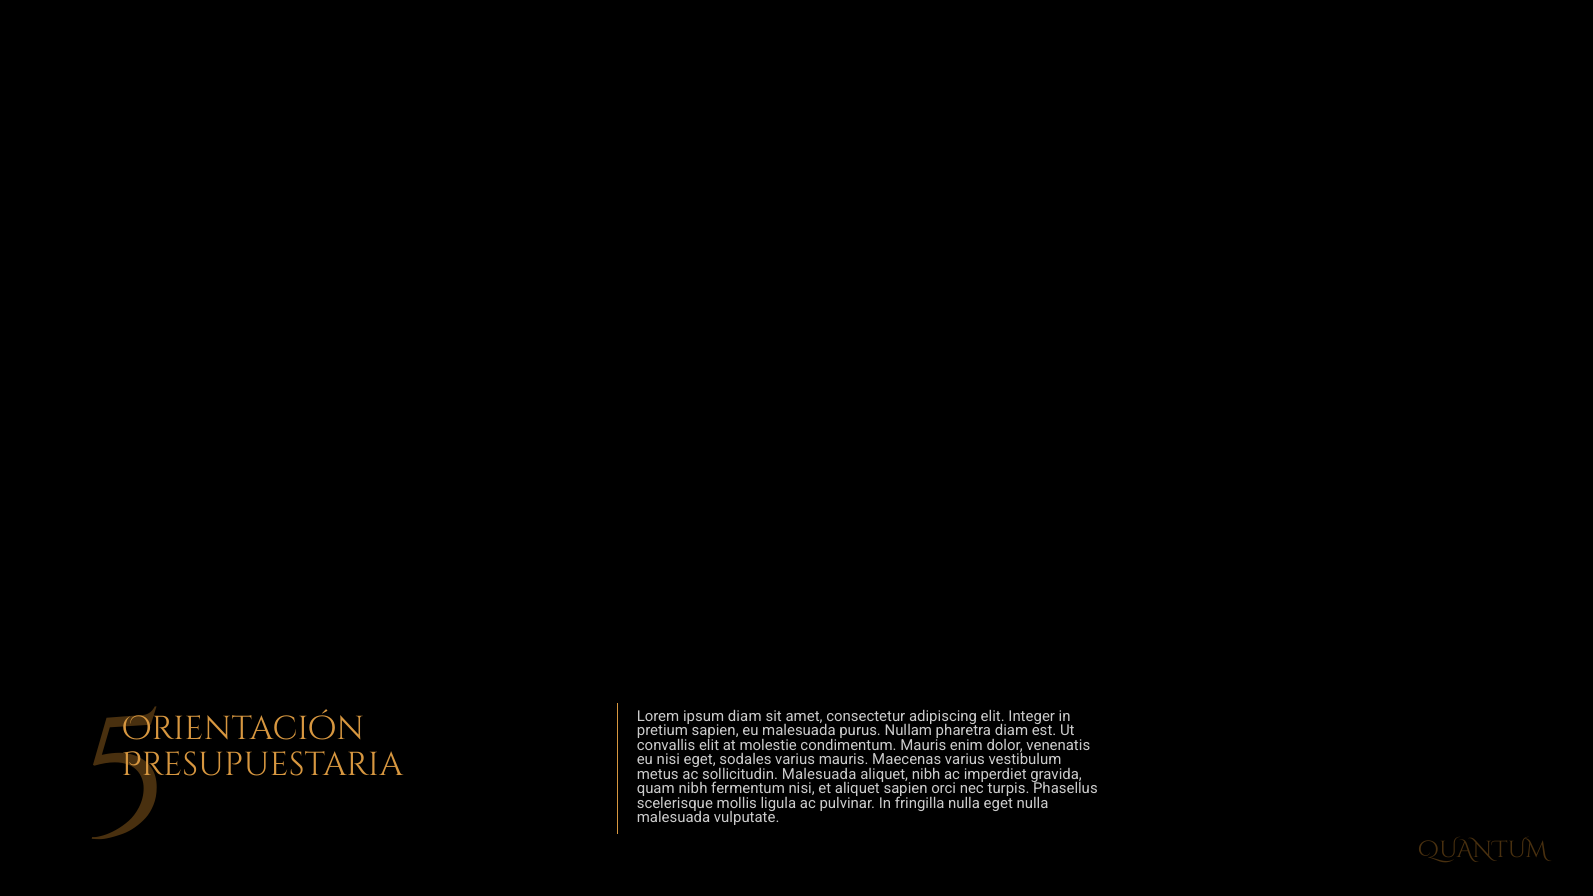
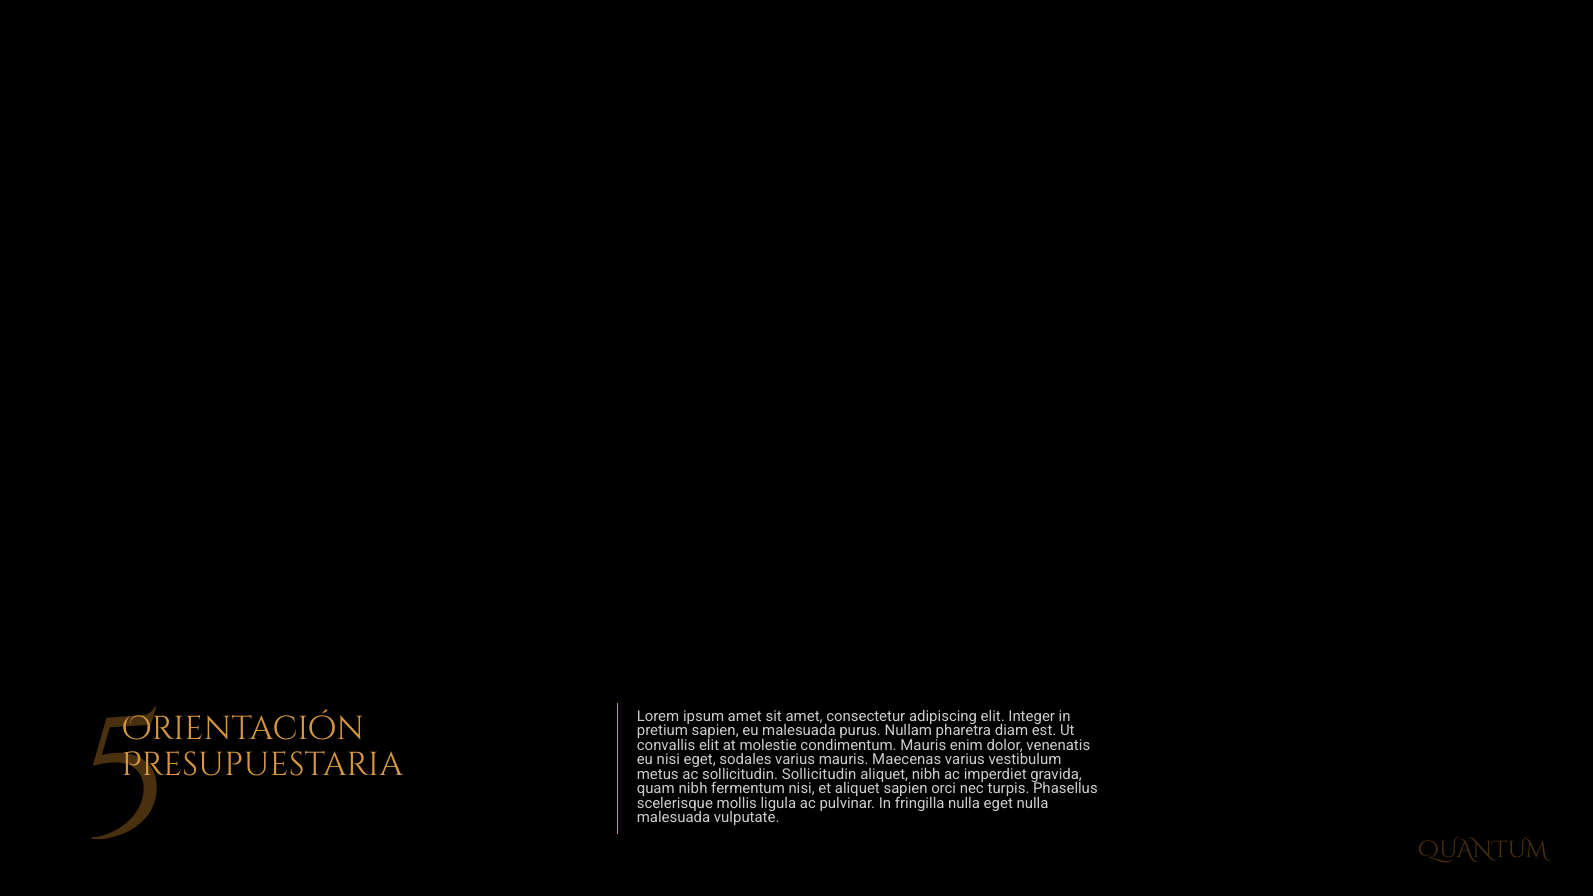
ipsum diam: diam -> amet (745, 716)
sollicitudin Malesuada: Malesuada -> Sollicitudin (819, 774)
